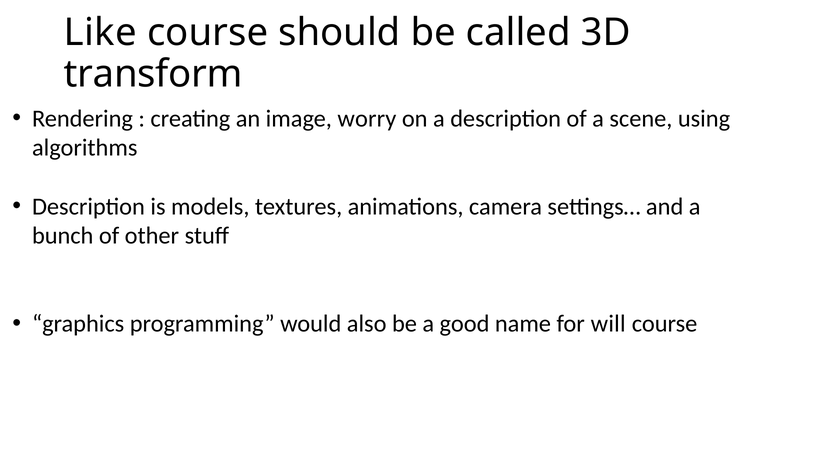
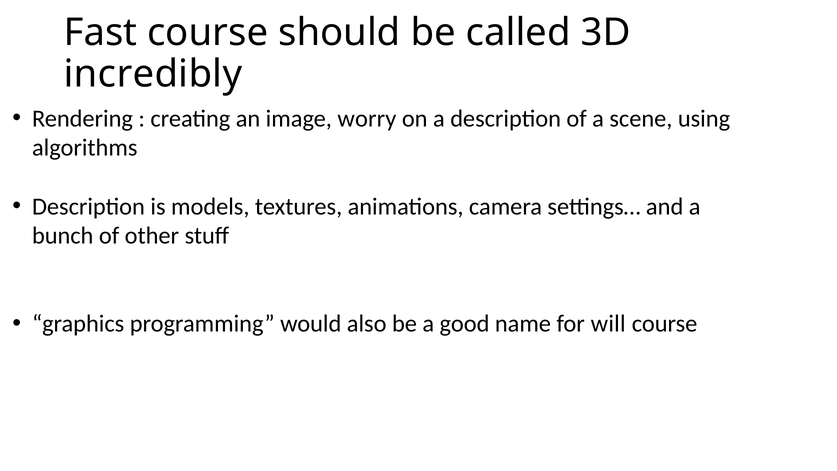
Like: Like -> Fast (100, 33)
transform: transform -> incredibly (153, 74)
